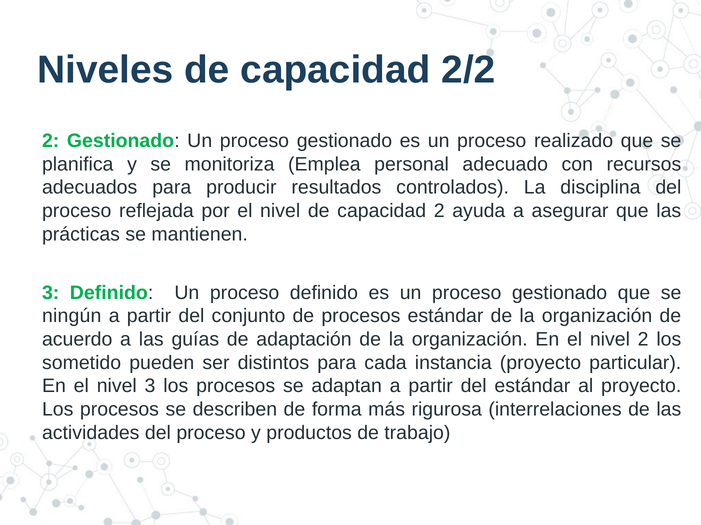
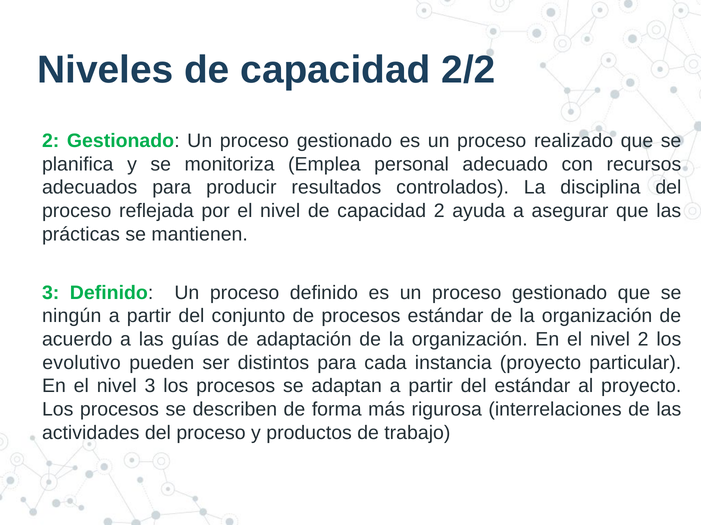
sometido: sometido -> evolutivo (82, 363)
